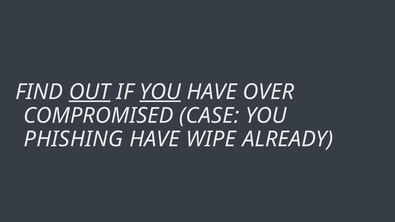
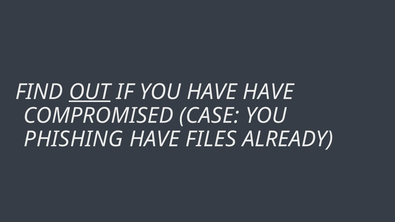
YOU underline: present -> none (160, 92)
HAVE OVER: OVER -> HAVE (268, 92)
WIPE: WIPE -> FILES (211, 139)
